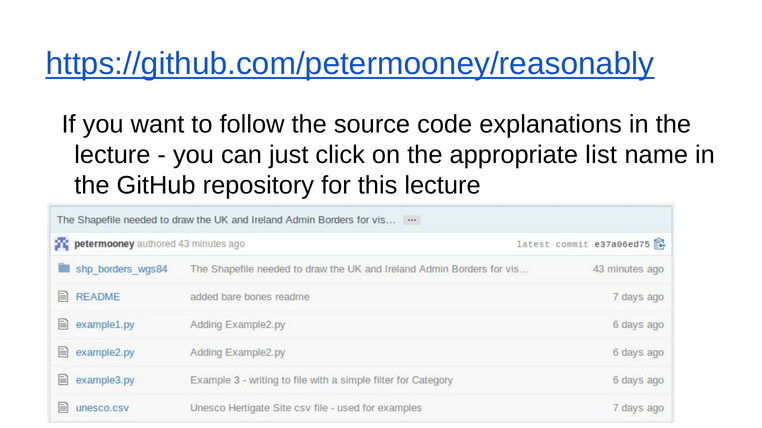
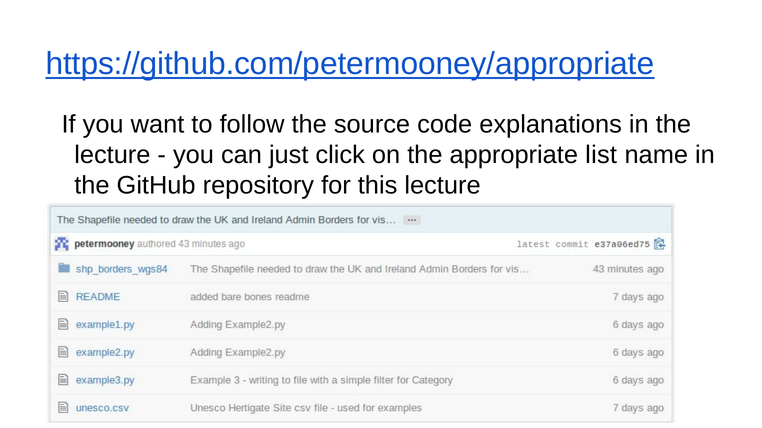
https://github.com/petermooney/reasonably: https://github.com/petermooney/reasonably -> https://github.com/petermooney/appropriate (350, 64)
